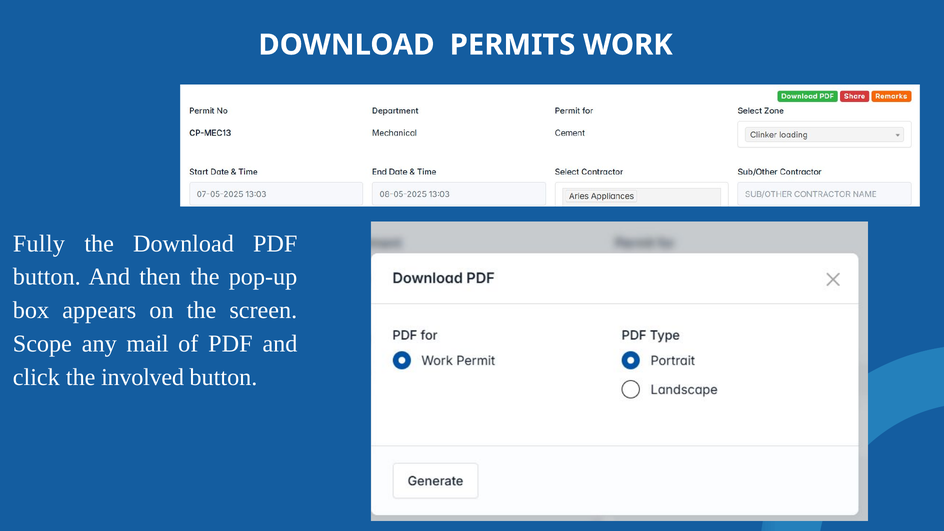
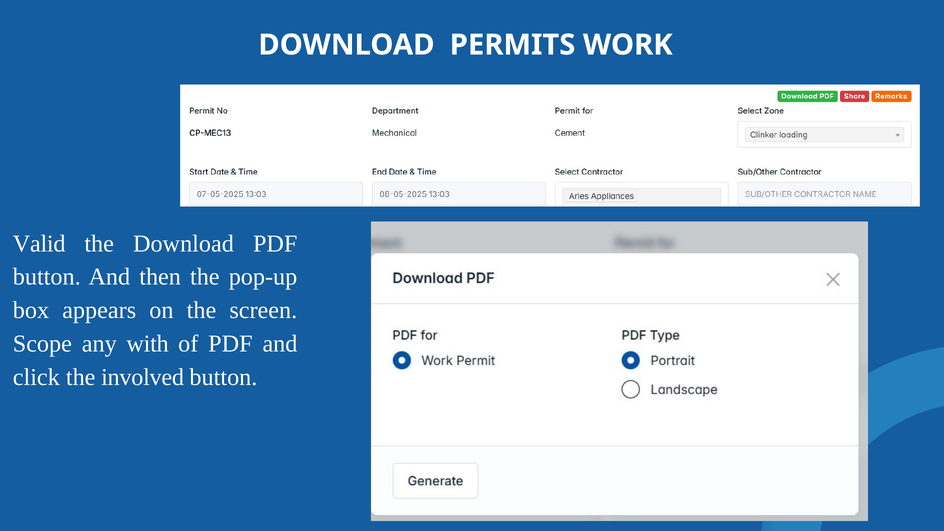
Fully: Fully -> Valid (39, 244)
mail: mail -> with (148, 344)
